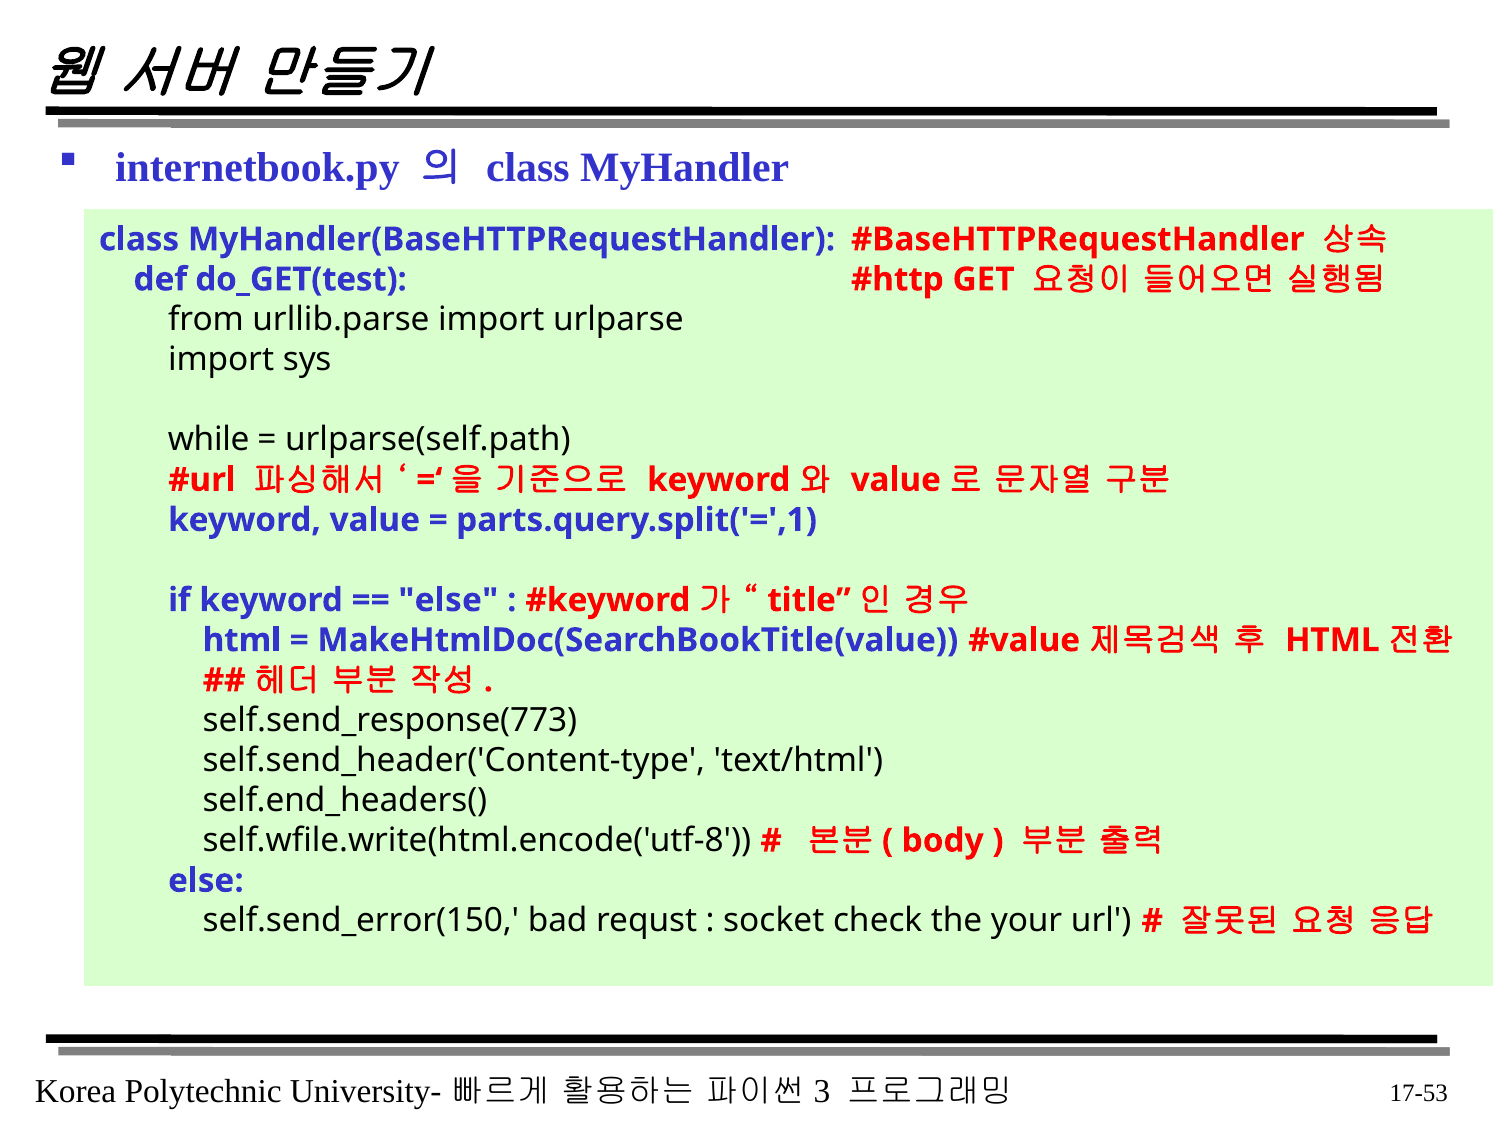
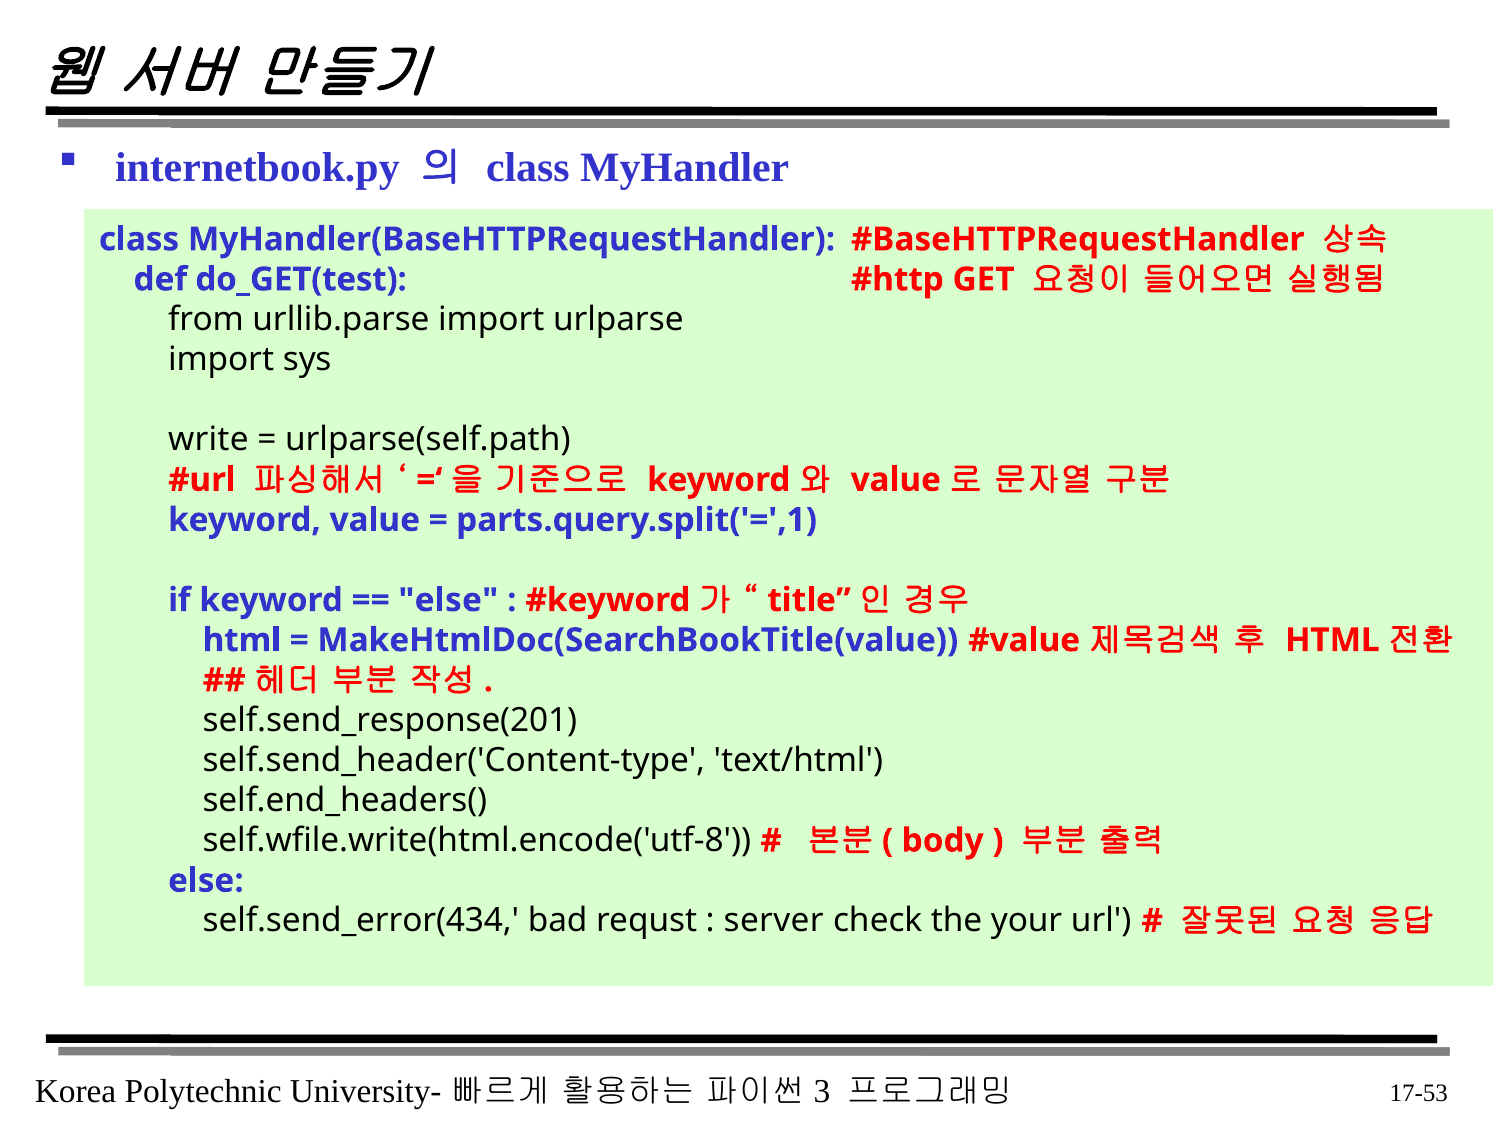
while: while -> write (208, 440)
self.send_response(773: self.send_response(773 -> self.send_response(201 (390, 720)
self.send_error(150: self.send_error(150 -> self.send_error(434 (361, 921)
socket: socket -> server (774, 921)
